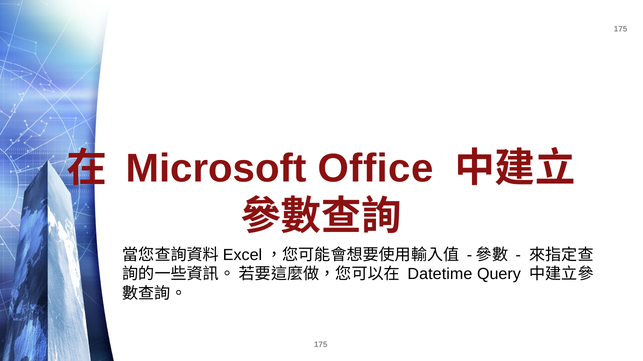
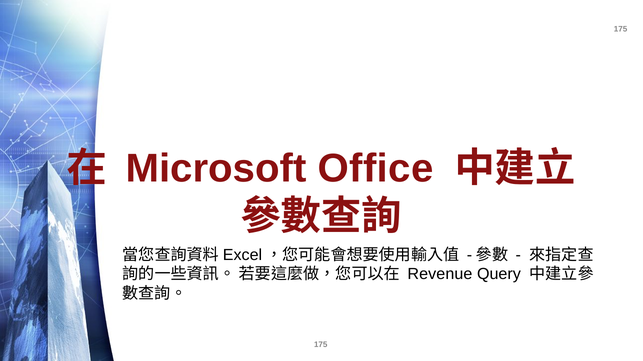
Datetime: Datetime -> Revenue (440, 275)
